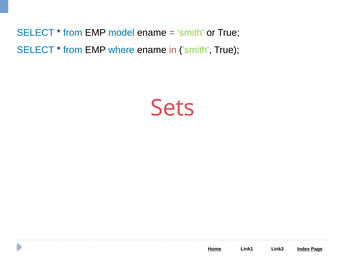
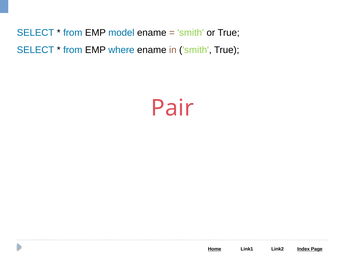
Sets: Sets -> Pair (172, 108)
